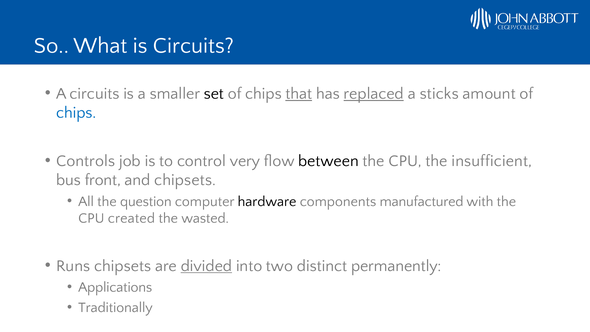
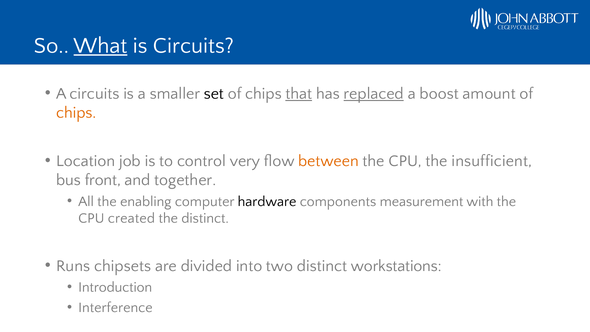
What underline: none -> present (100, 45)
sticks: sticks -> boost (439, 94)
chips colour: blue -> orange (76, 112)
Controls: Controls -> Location (86, 161)
between colour: black -> orange (328, 161)
and chipsets: chipsets -> together (185, 180)
question: question -> enabling (146, 201)
manufactured: manufactured -> measurement (422, 201)
the wasted: wasted -> distinct (205, 218)
divided underline: present -> none (206, 266)
permanently: permanently -> workstations (396, 266)
Applications: Applications -> Introduction (115, 287)
Traditionally: Traditionally -> Interference (115, 308)
